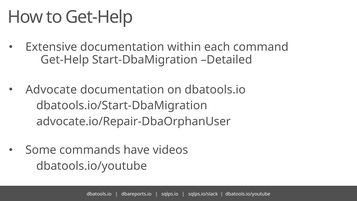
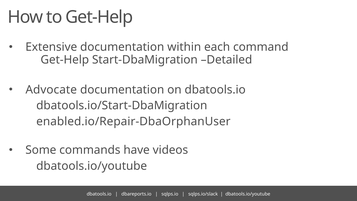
advocate.io/Repair-DbaOrphanUser: advocate.io/Repair-DbaOrphanUser -> enabled.io/Repair-DbaOrphanUser (133, 121)
